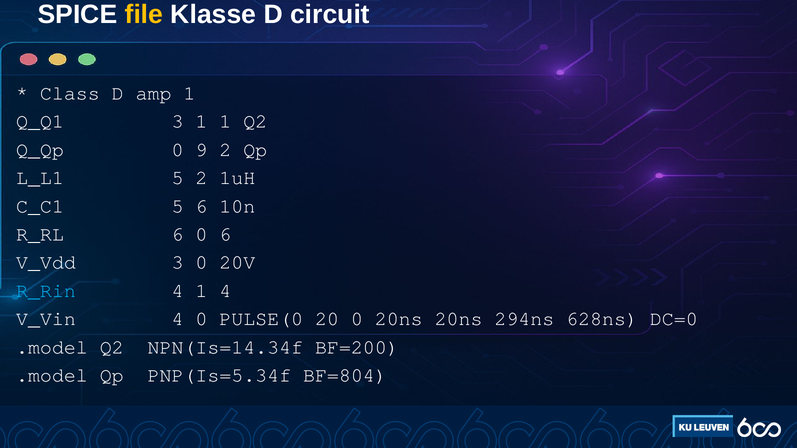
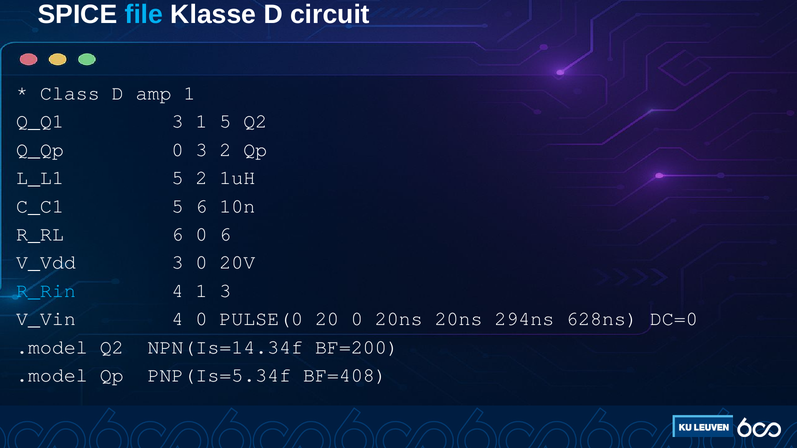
file colour: yellow -> light blue (144, 15)
1 1: 1 -> 5 (225, 121)
0 9: 9 -> 3 (201, 150)
1 4: 4 -> 3 (225, 291)
BF=804: BF=804 -> BF=408 (345, 376)
